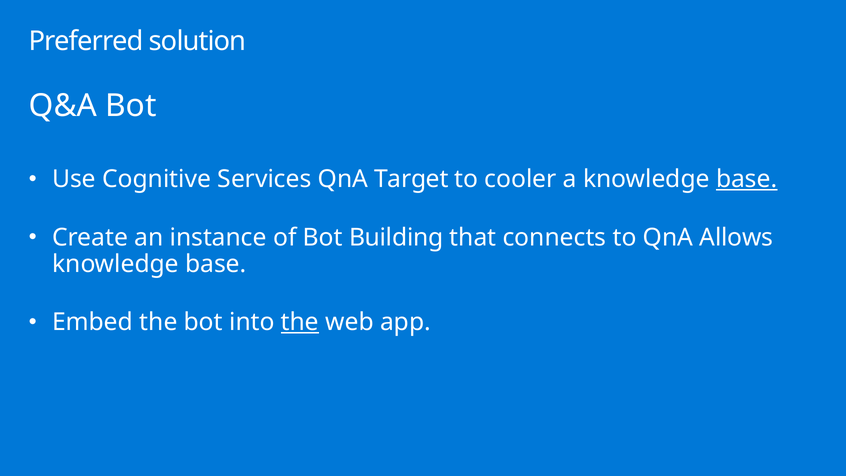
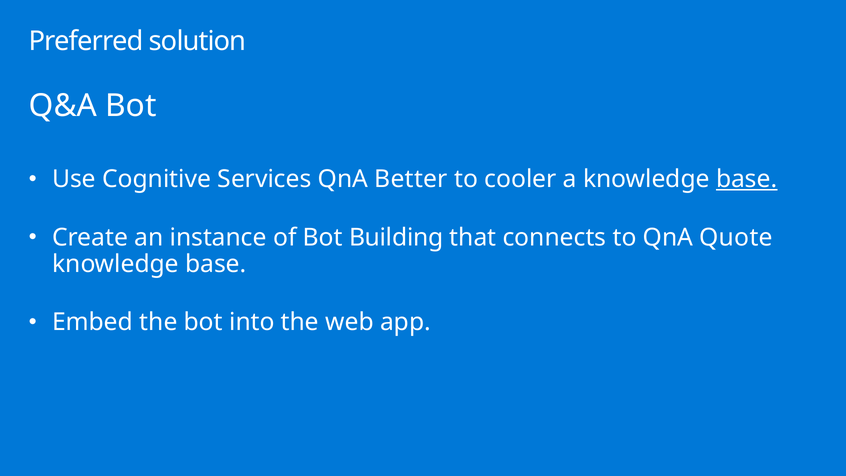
Target: Target -> Better (411, 179)
Allows: Allows -> Quote (736, 237)
the underline: present -> none (300, 322)
